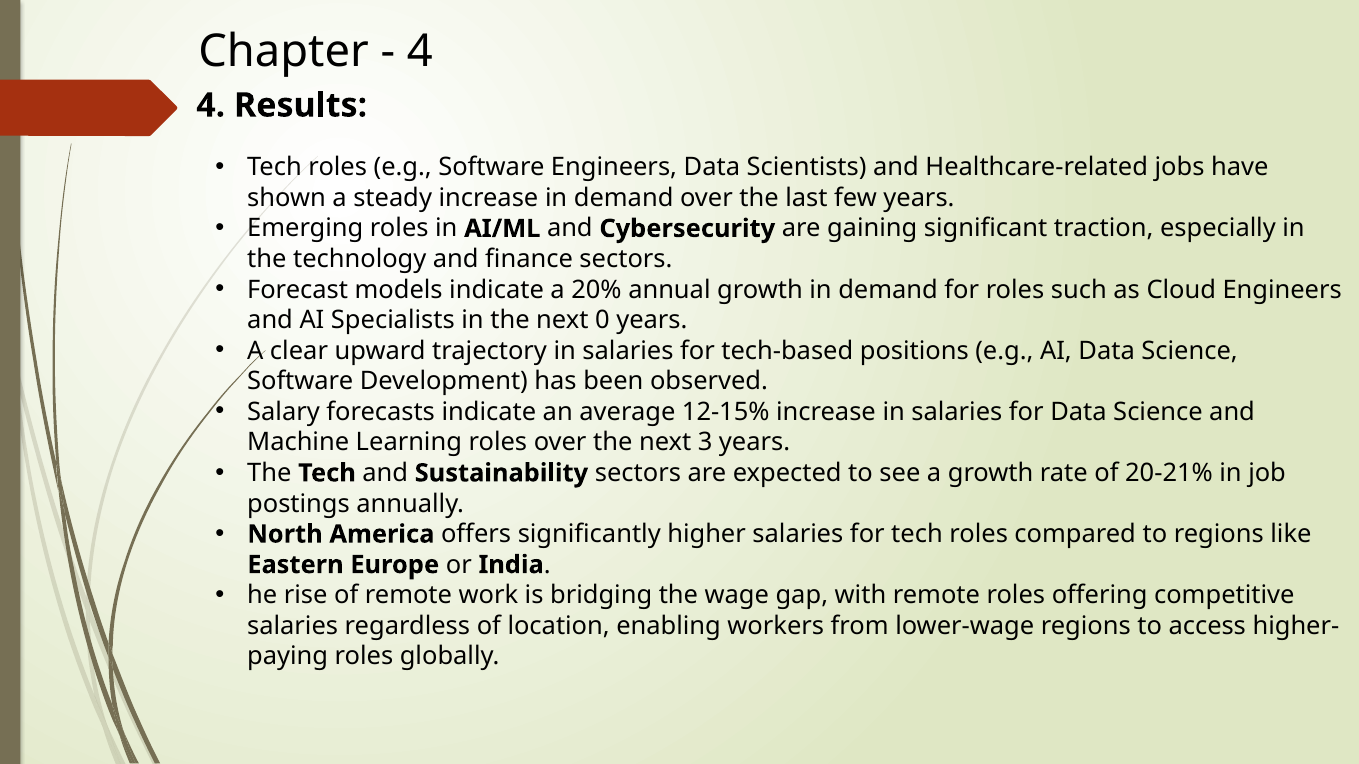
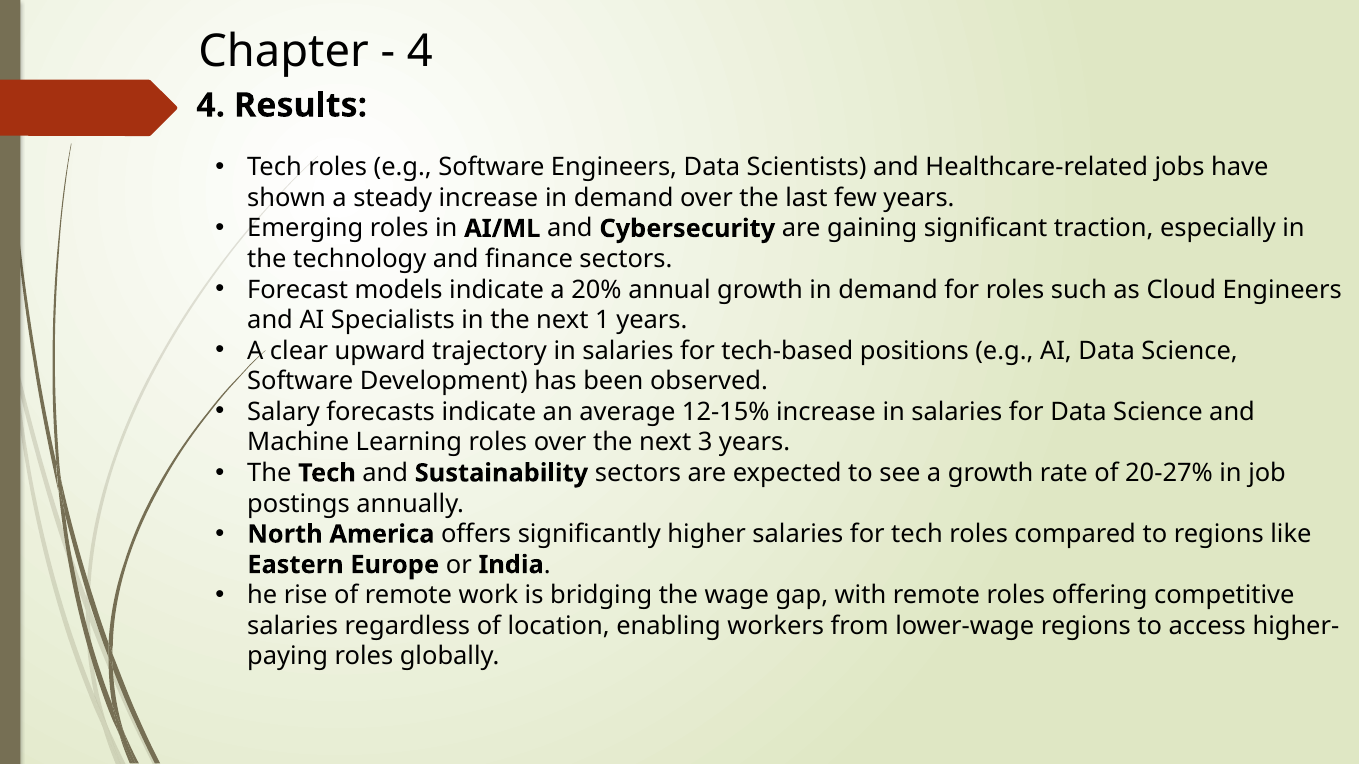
0: 0 -> 1 (602, 320)
20-21%: 20-21% -> 20-27% (1169, 473)
